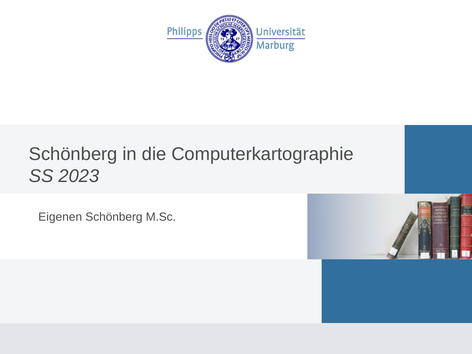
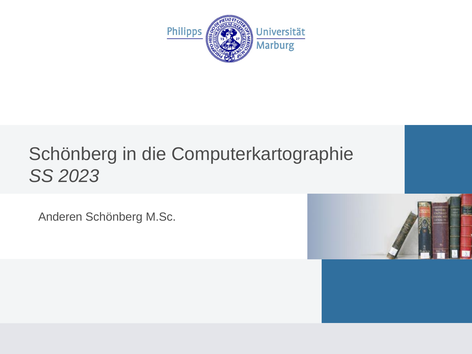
Eigenen: Eigenen -> Anderen (60, 217)
